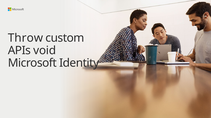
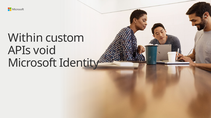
Throw: Throw -> Within (26, 38)
